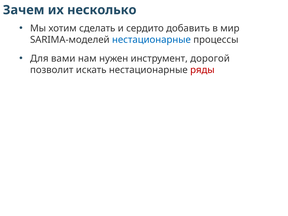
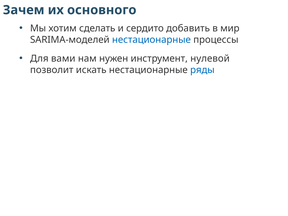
несколько: несколько -> основного (102, 10)
дорогой: дорогой -> нулевой (210, 58)
ряды colour: red -> blue (202, 70)
